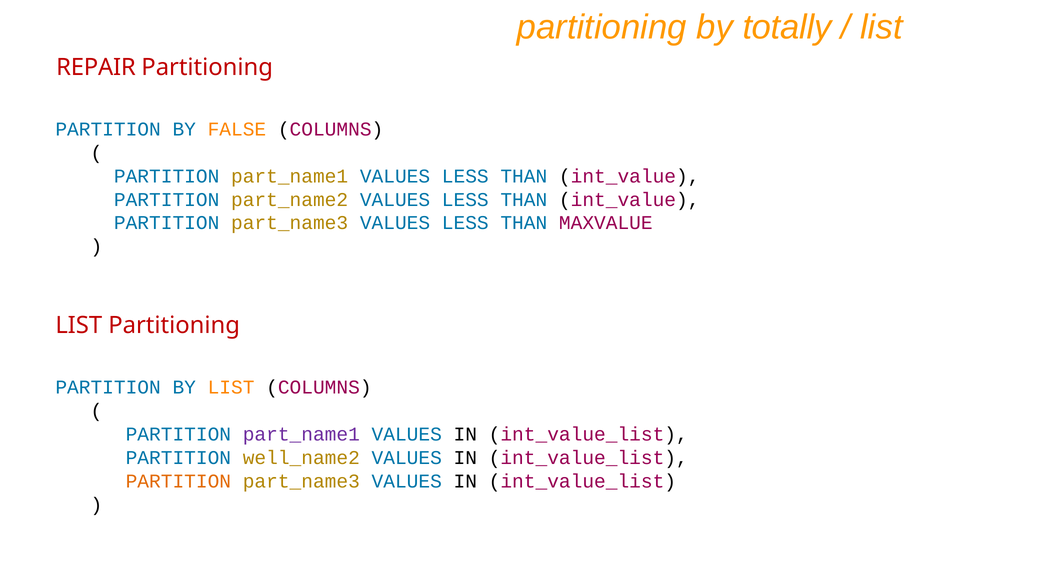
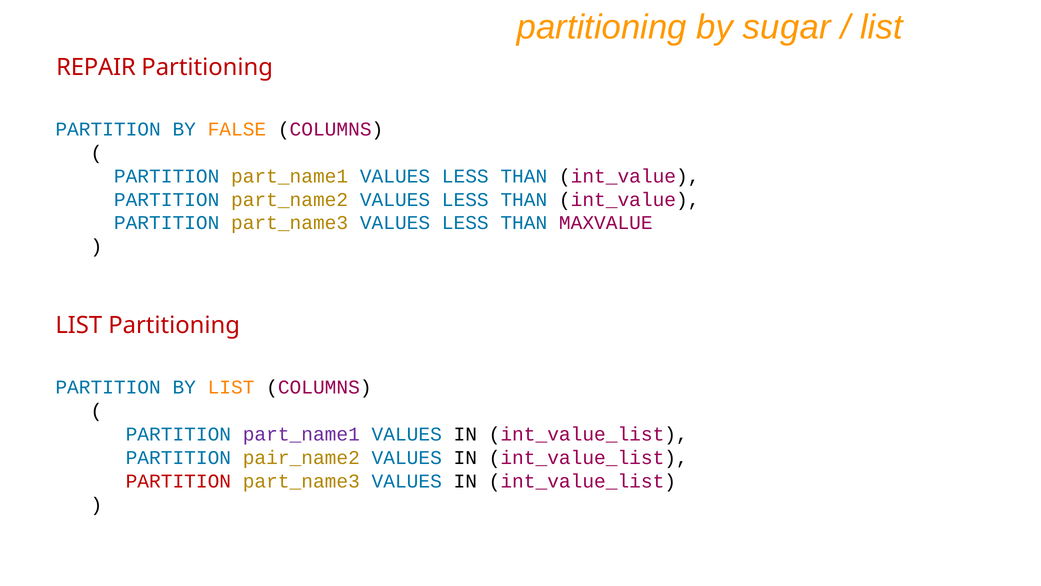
totally: totally -> sugar (787, 27)
well_name2: well_name2 -> pair_name2 (301, 457)
PARTITION colour: orange -> red (178, 481)
